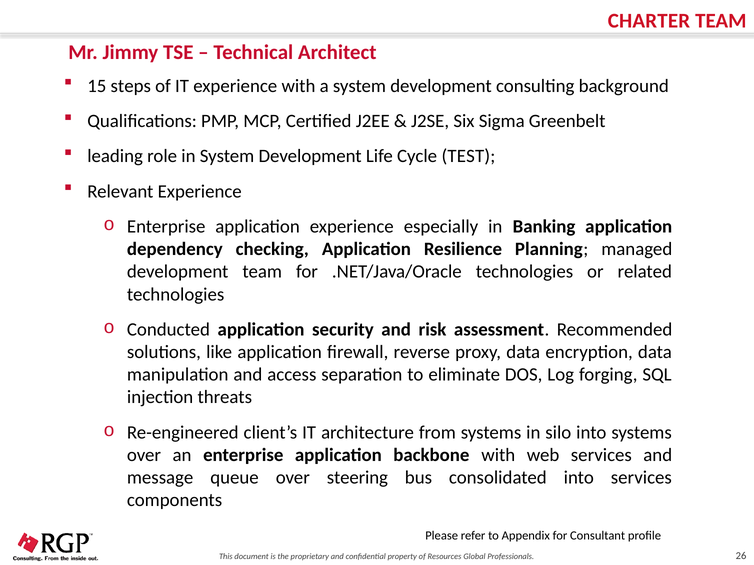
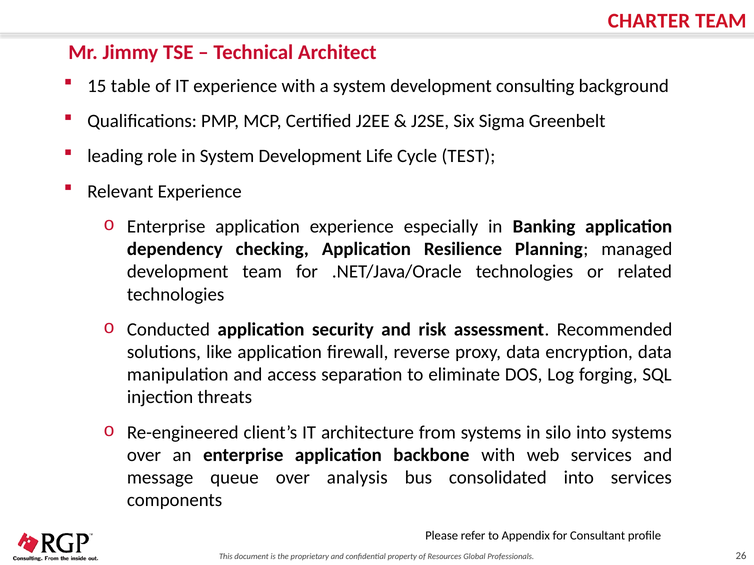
steps: steps -> table (131, 86)
steering: steering -> analysis (357, 478)
